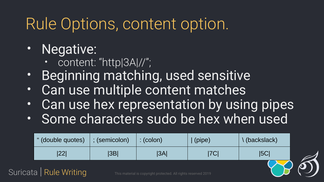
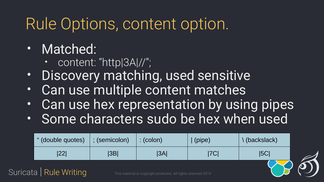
Negative: Negative -> Matched (69, 49)
Beginning: Beginning -> Discovery (71, 76)
